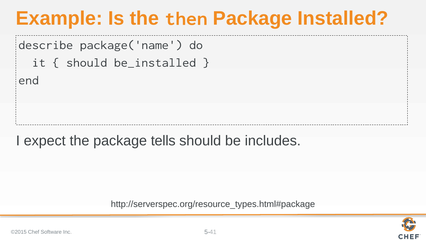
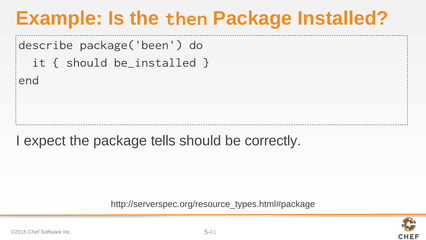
package('name: package('name -> package('been (131, 45)
includes: includes -> correctly (273, 141)
